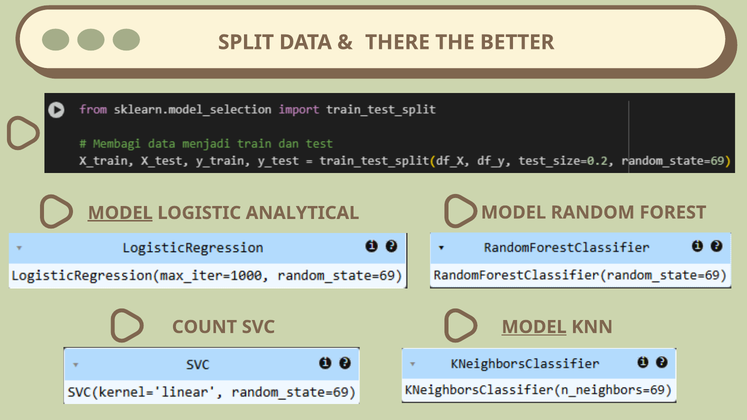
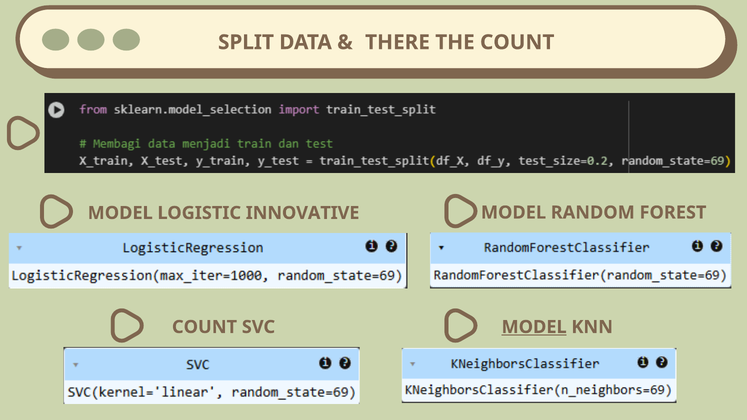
THE BETTER: BETTER -> COUNT (517, 42)
MODEL underline: present -> none (120, 213)
ANALYTICAL: ANALYTICAL -> INNOVATIVE (303, 213)
